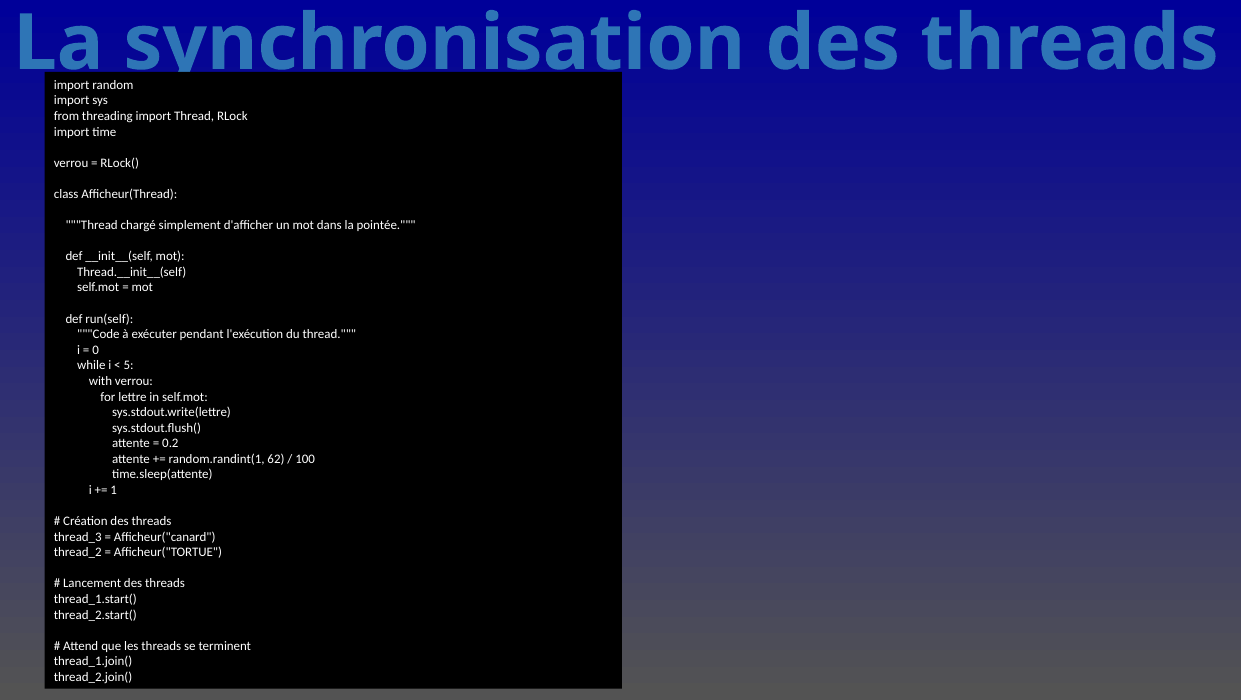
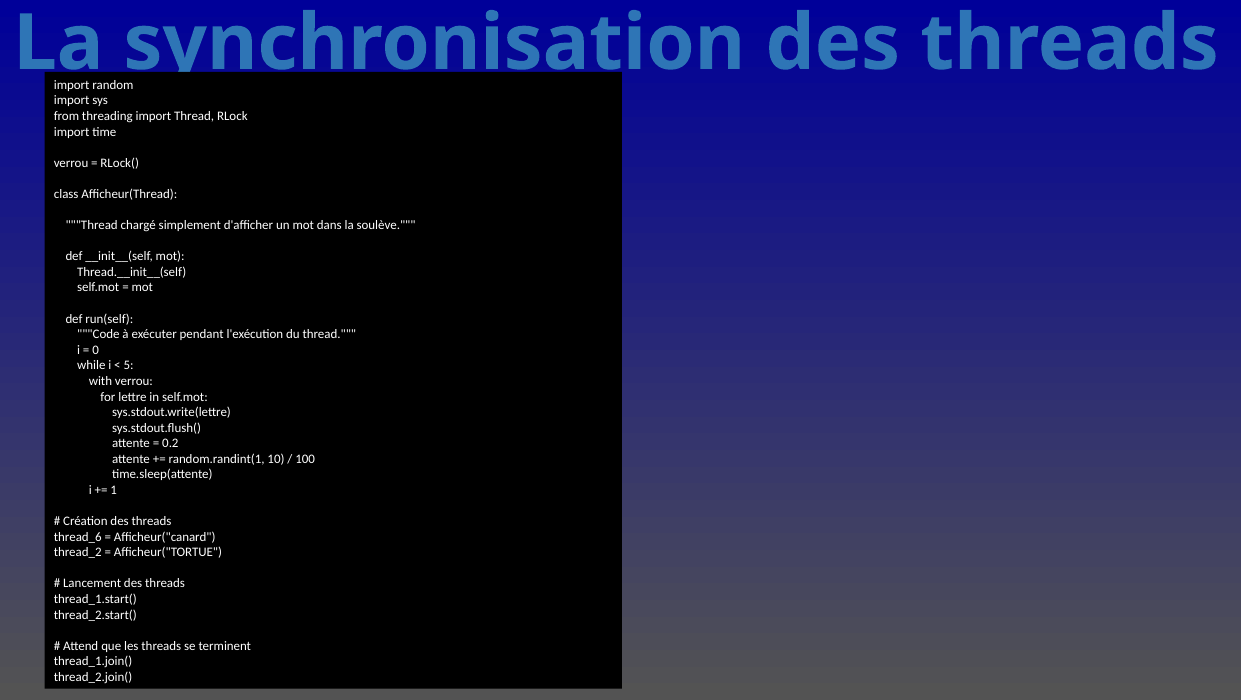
pointée: pointée -> soulève (386, 225)
62: 62 -> 10 (276, 459)
thread_3: thread_3 -> thread_6 (78, 537)
